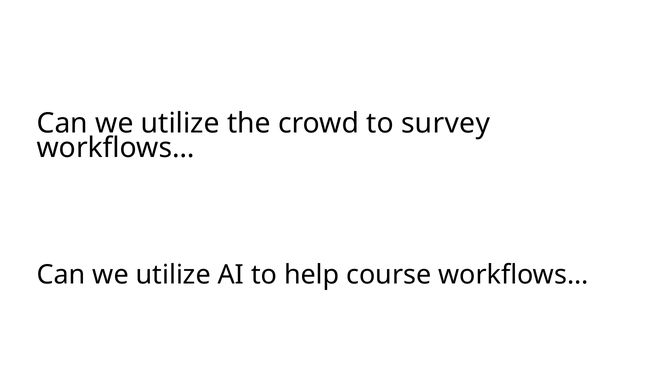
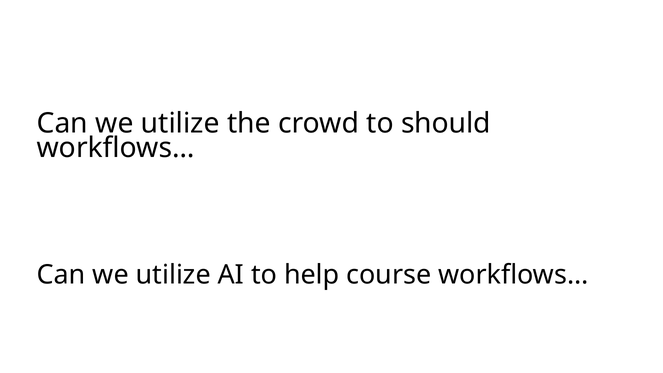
survey: survey -> should (446, 123)
